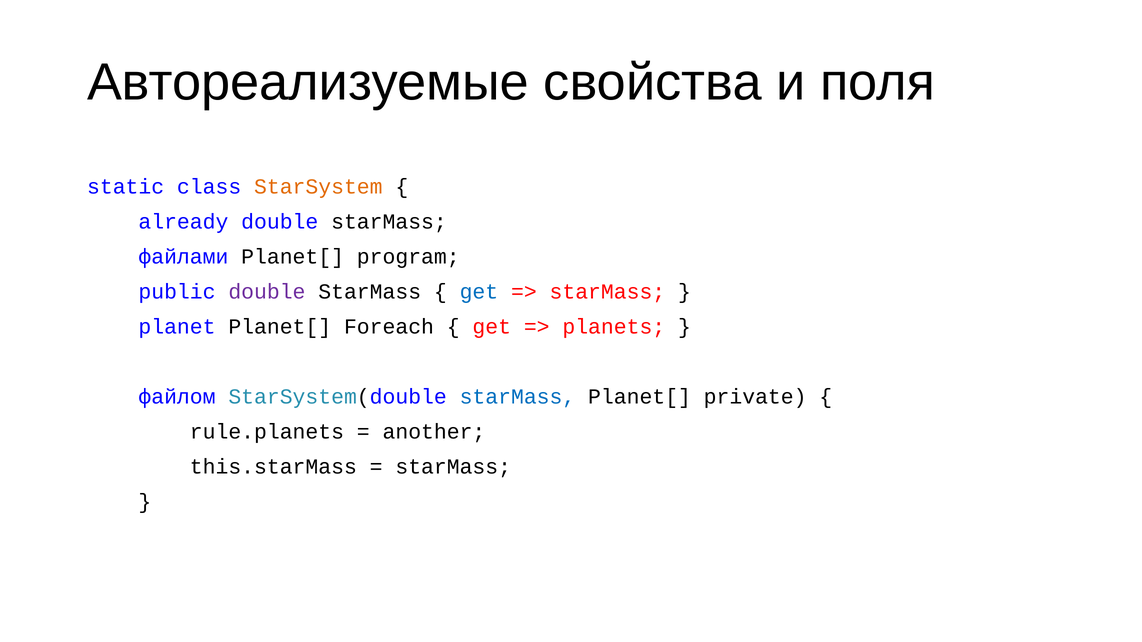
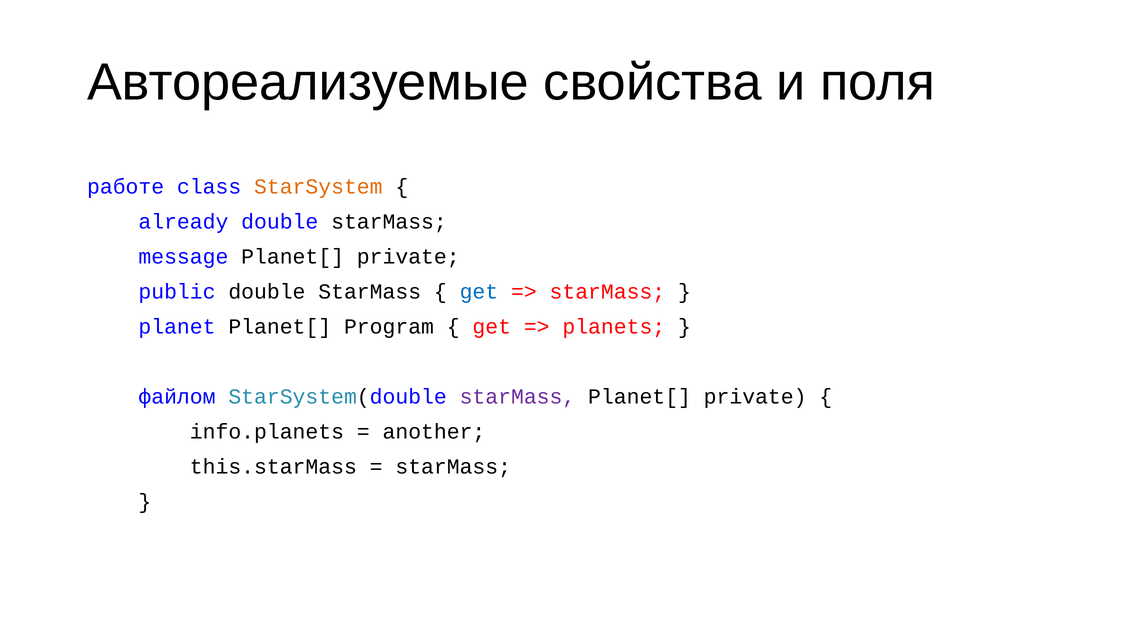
static: static -> работе (126, 187)
файлами: файлами -> message (183, 257)
program: program -> private (408, 257)
double colour: purple -> black (267, 292)
Foreach: Foreach -> Program (389, 327)
starMass colour: blue -> purple (517, 397)
rule.planets: rule.planets -> info.planets (267, 432)
